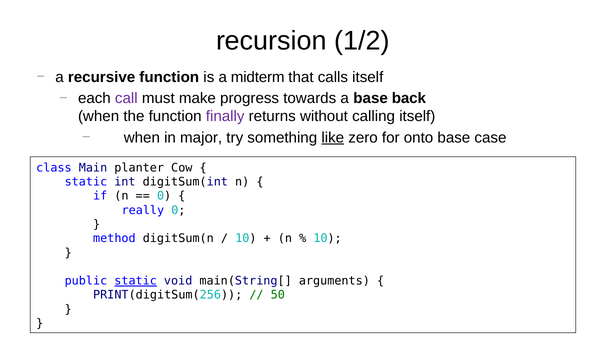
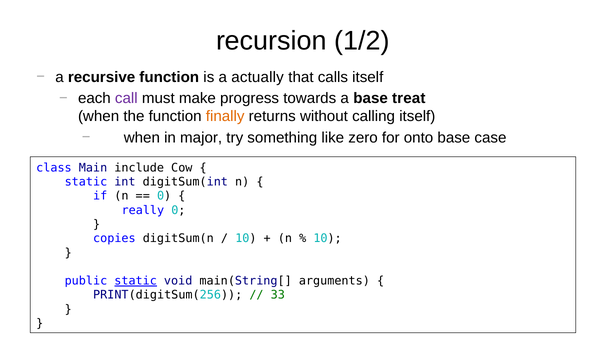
midterm: midterm -> actually (258, 77)
back: back -> treat (409, 98)
finally colour: purple -> orange (225, 116)
like underline: present -> none (333, 138)
planter: planter -> include (139, 168)
method: method -> copies (114, 238)
50: 50 -> 33 (278, 295)
